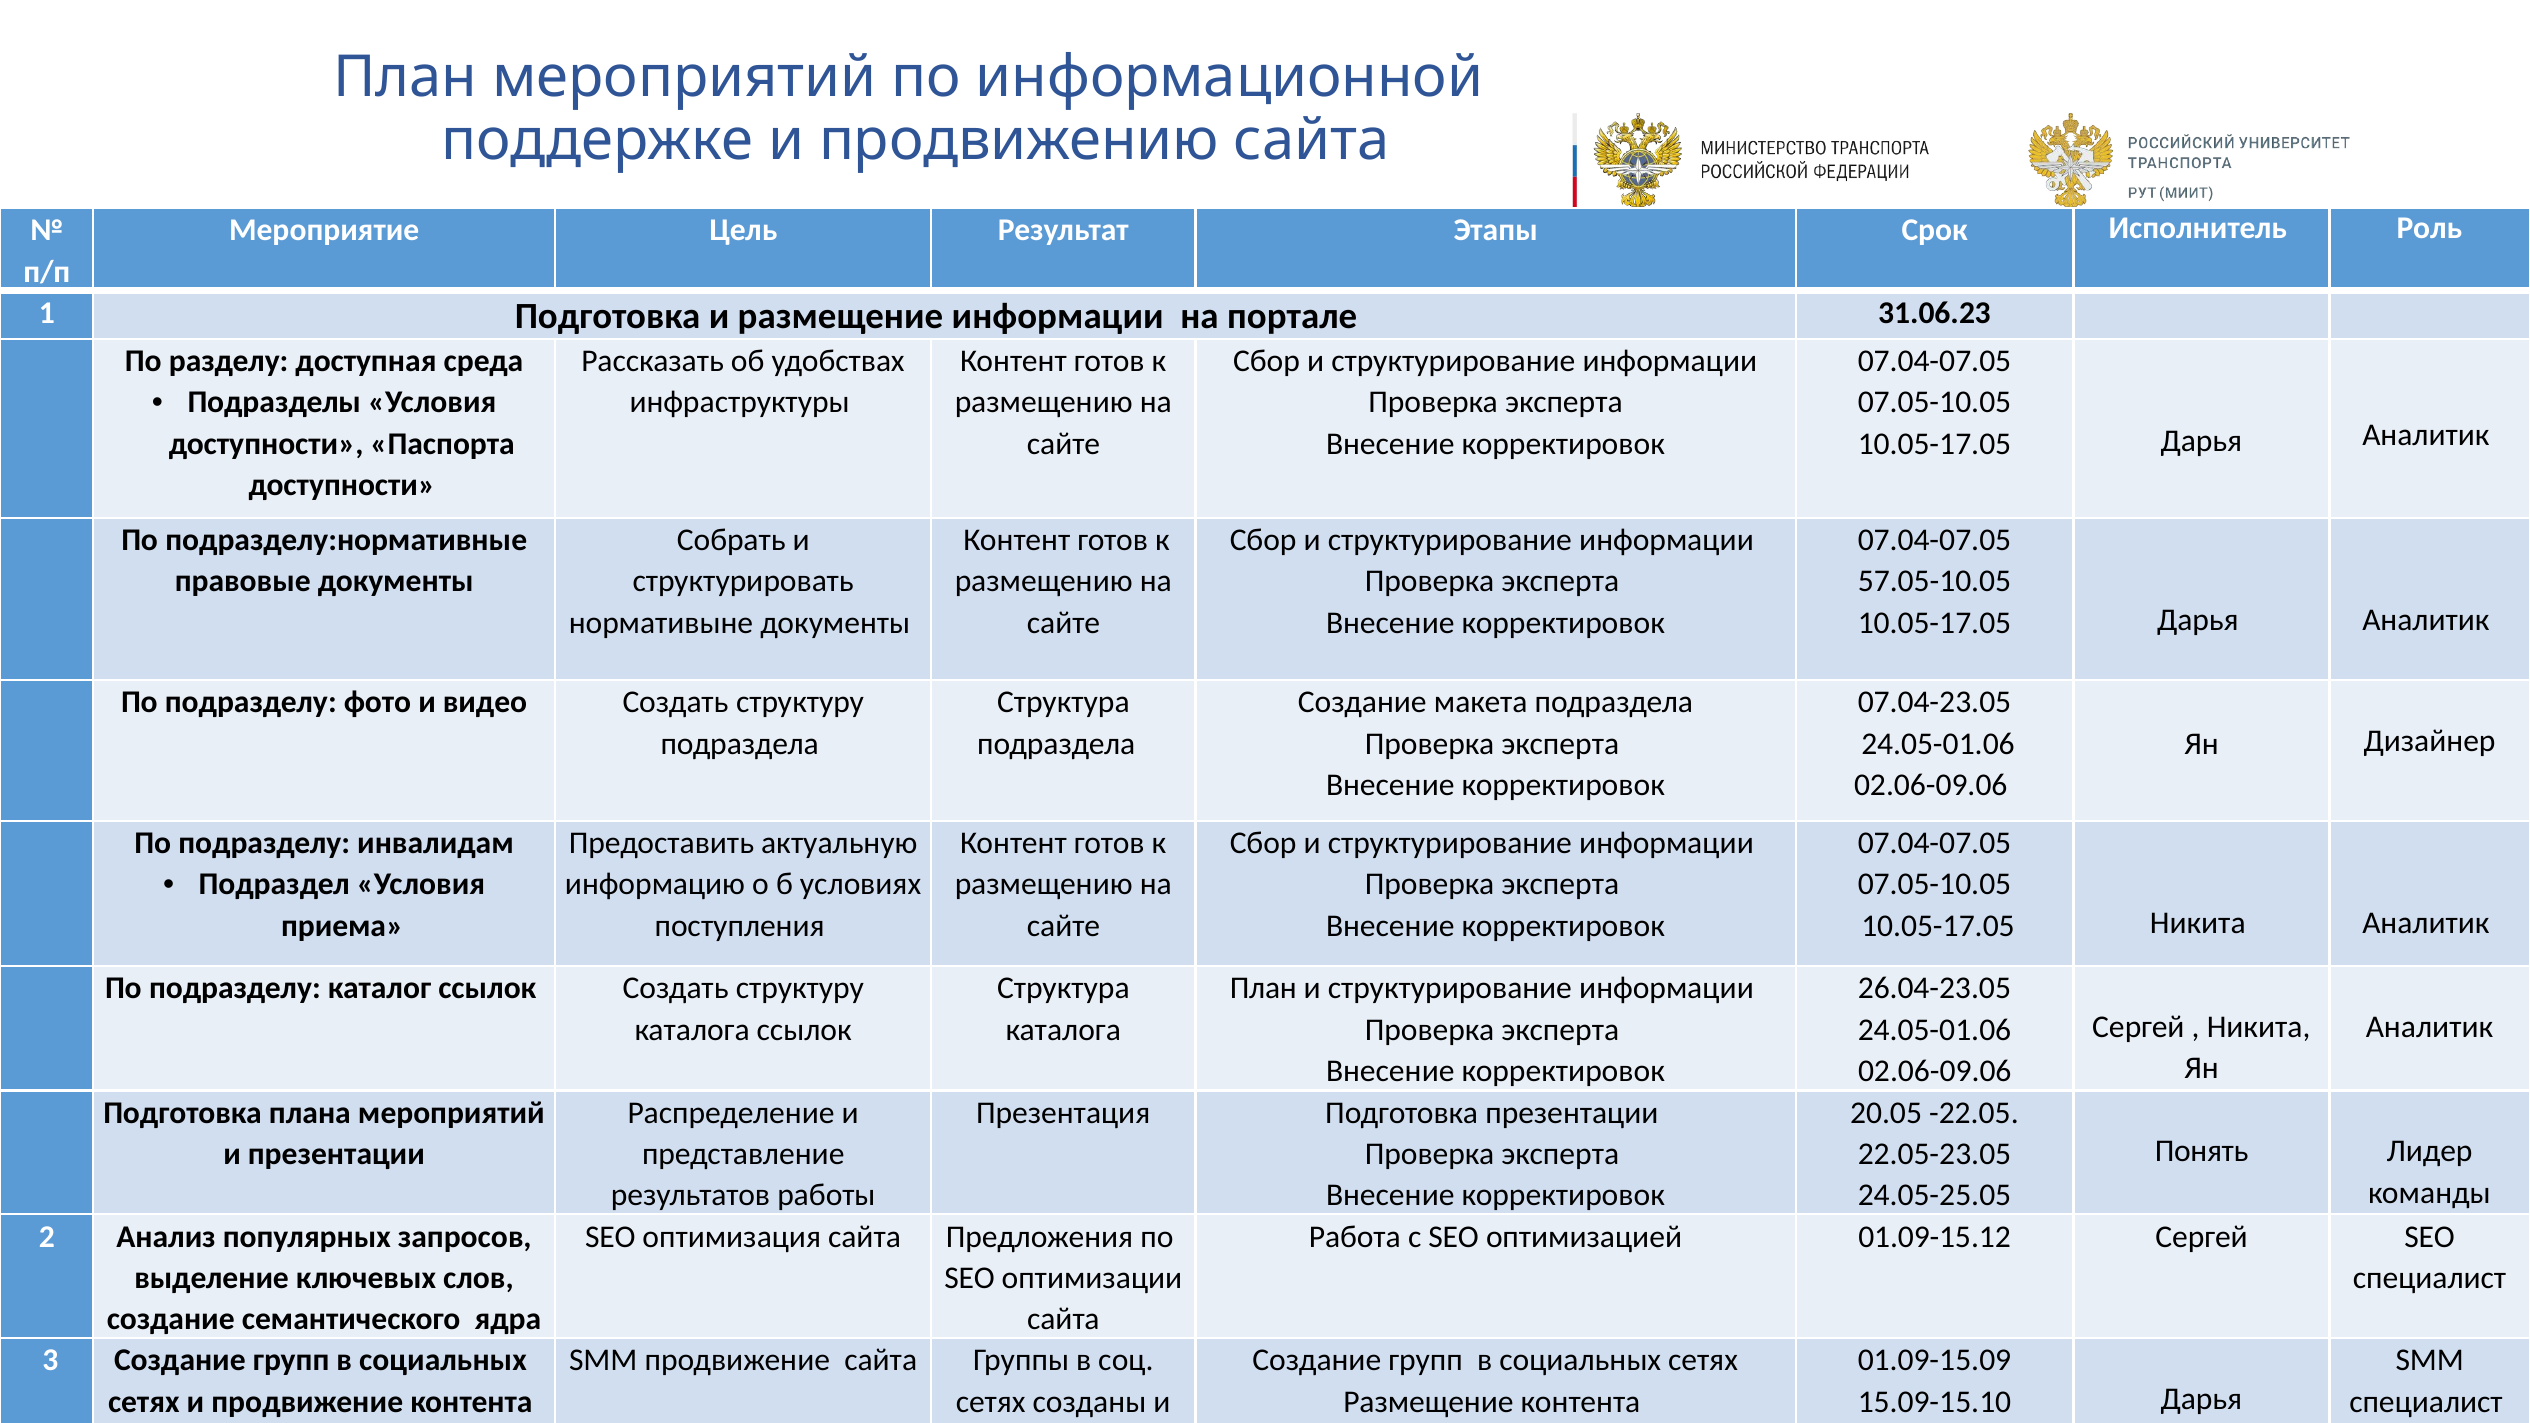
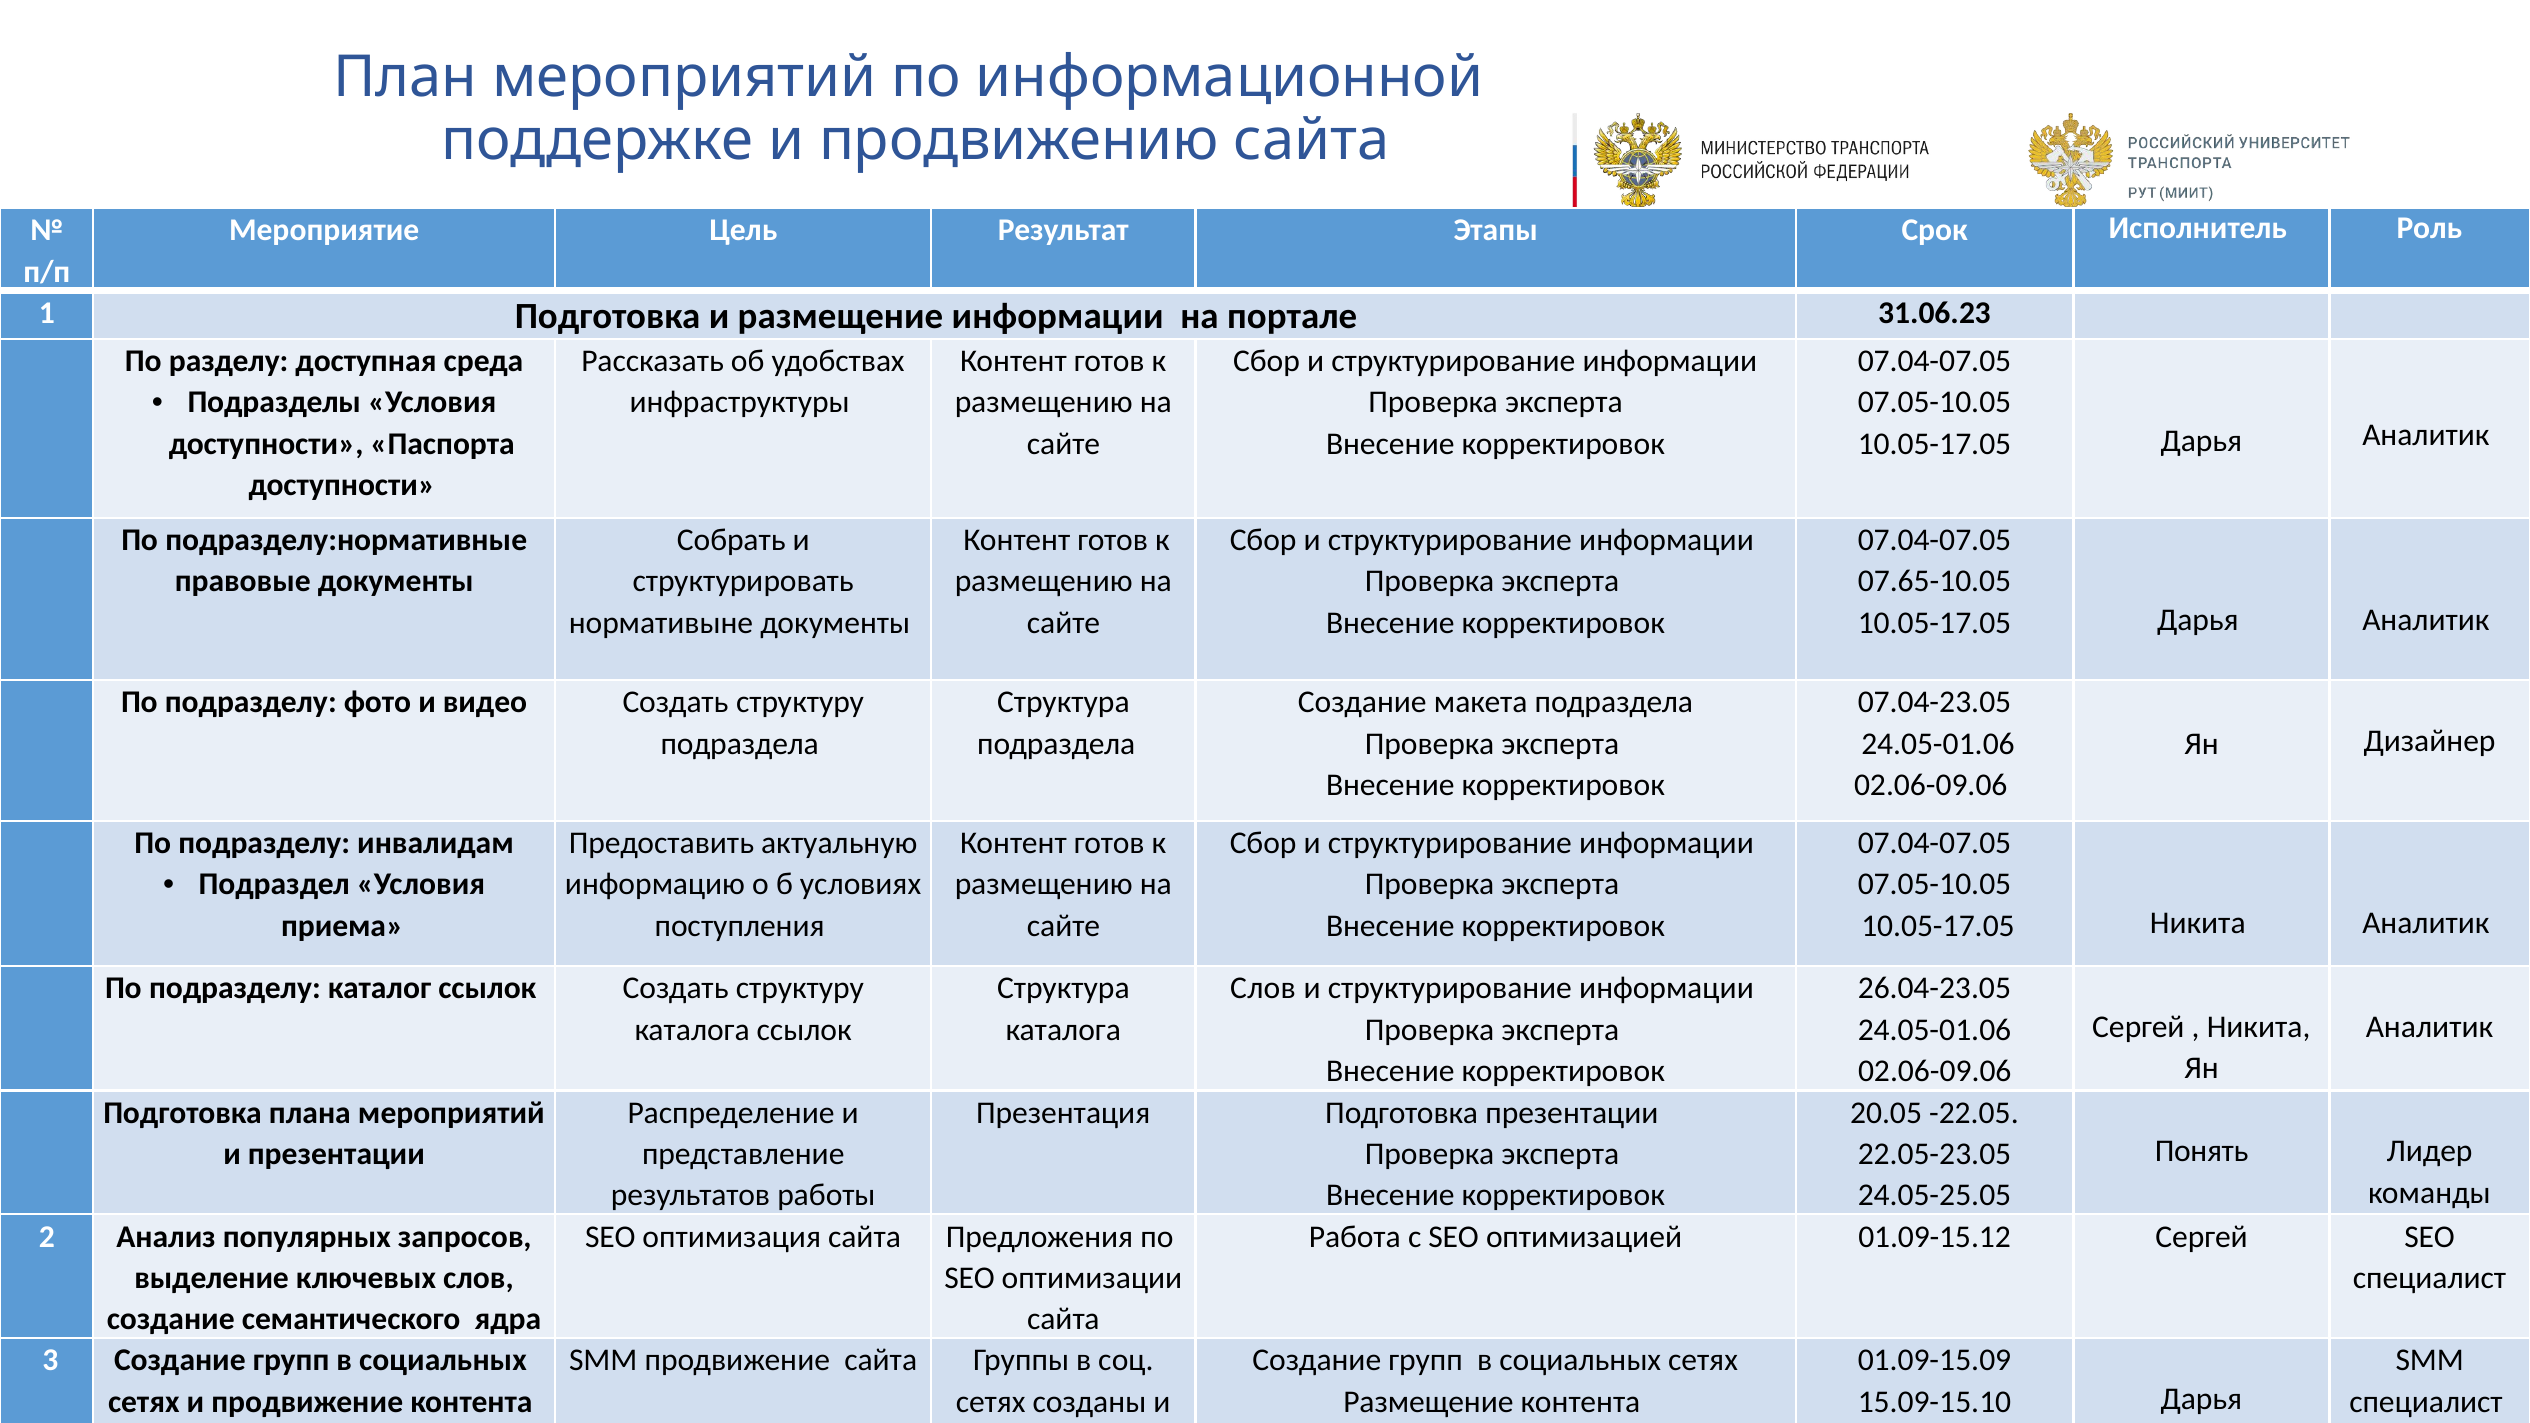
57.05-10.05: 57.05-10.05 -> 07.65-10.05 (1934, 582)
План: План -> Слов (1263, 988)
